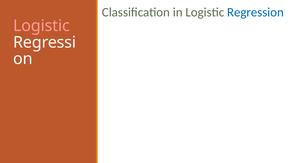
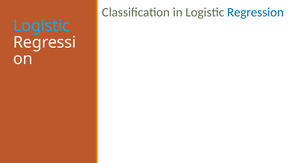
Logistic colour: pink -> light blue (41, 26)
